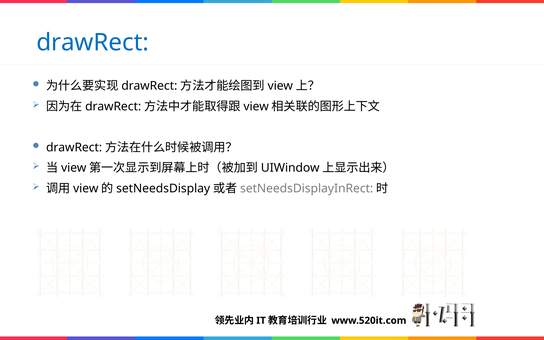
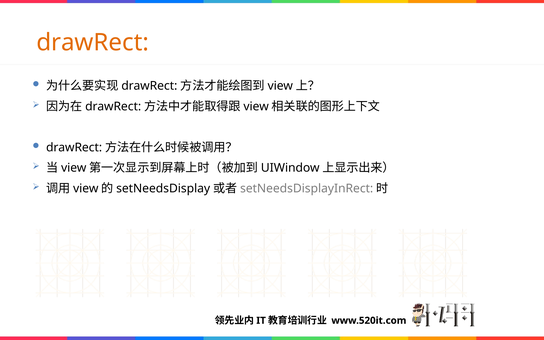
drawRect colour: blue -> orange (93, 42)
